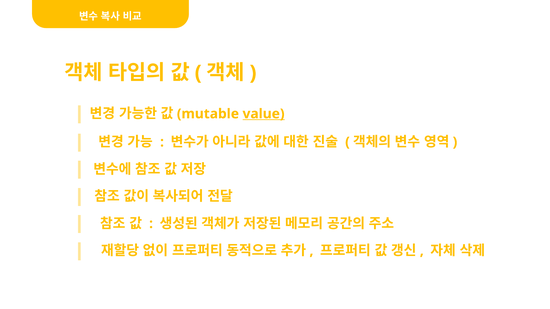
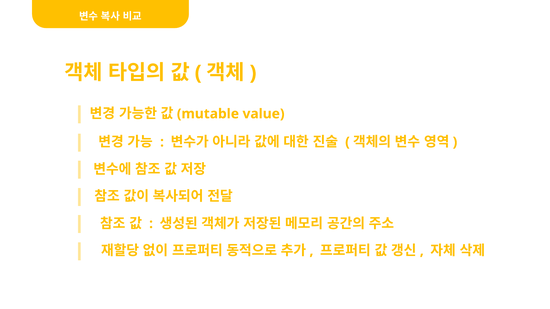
value underline: present -> none (264, 114)
